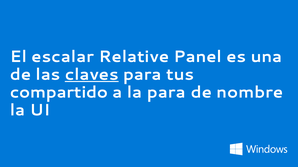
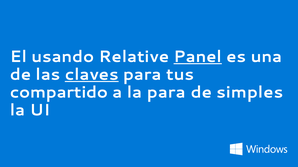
escalar: escalar -> usando (63, 57)
Panel underline: none -> present (198, 57)
nombre: nombre -> simples (250, 93)
